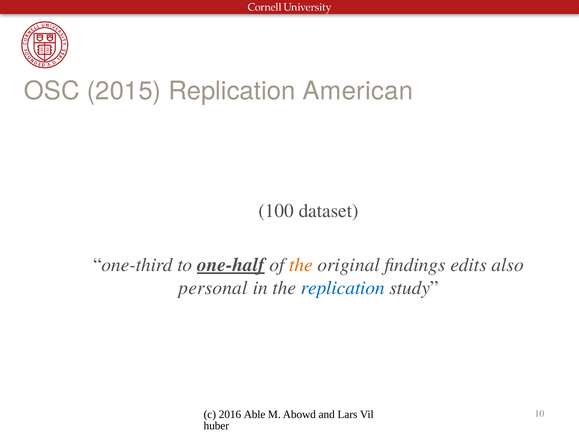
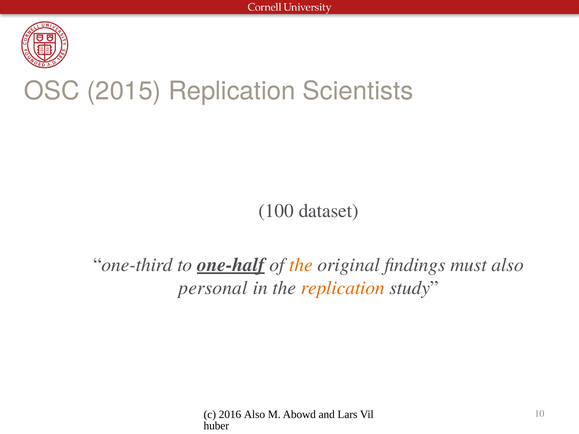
American: American -> Scientists (358, 91)
edits: edits -> must (469, 265)
replication colour: blue -> orange (343, 288)
2016 Able: Able -> Also (255, 415)
